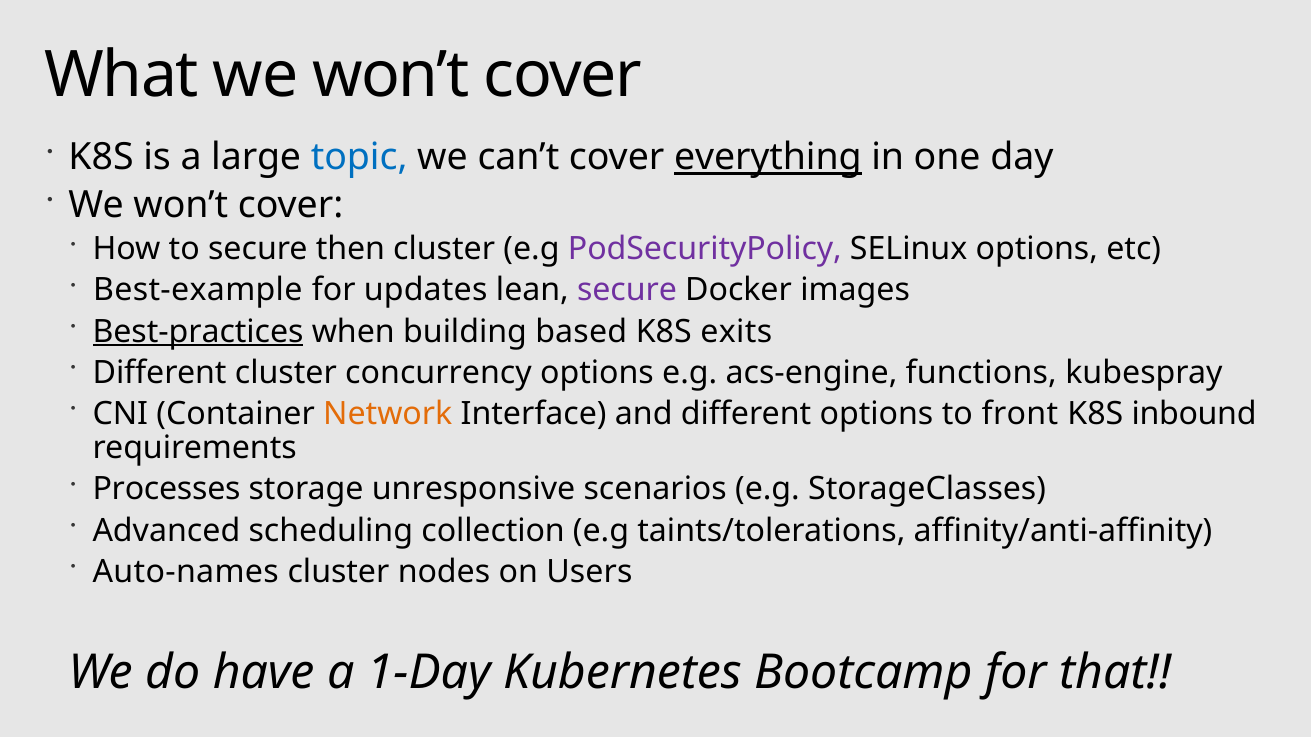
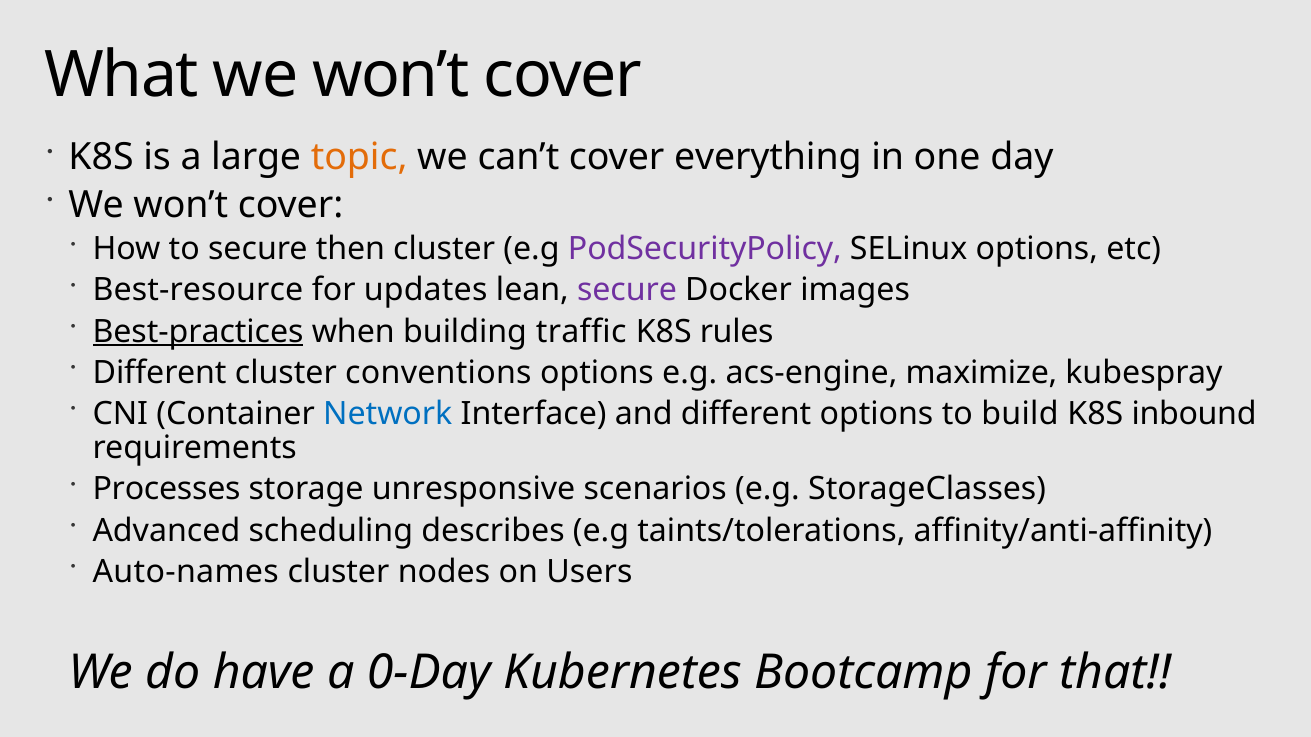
topic colour: blue -> orange (359, 157)
everything underline: present -> none (768, 157)
Best-example: Best-example -> Best-resource (198, 291)
based: based -> traffic (581, 332)
exits: exits -> rules (737, 332)
concurrency: concurrency -> conventions (438, 373)
functions: functions -> maximize (981, 373)
Network colour: orange -> blue (388, 414)
front: front -> build (1020, 414)
collection: collection -> describes (493, 531)
1-Day: 1-Day -> 0-Day (429, 673)
